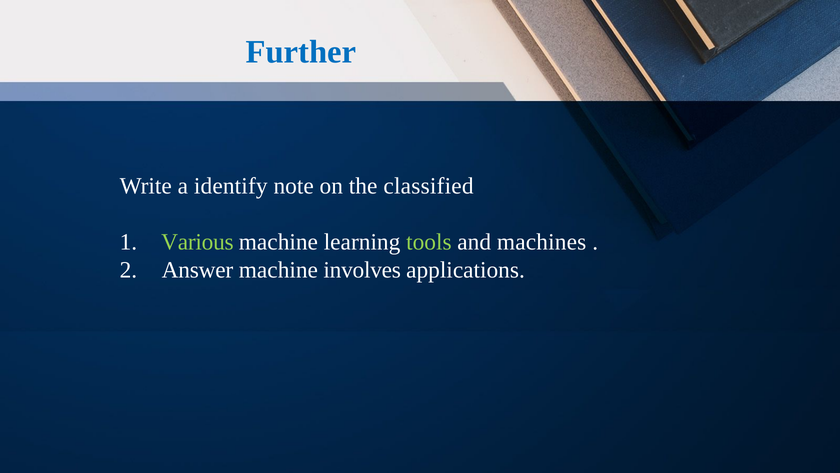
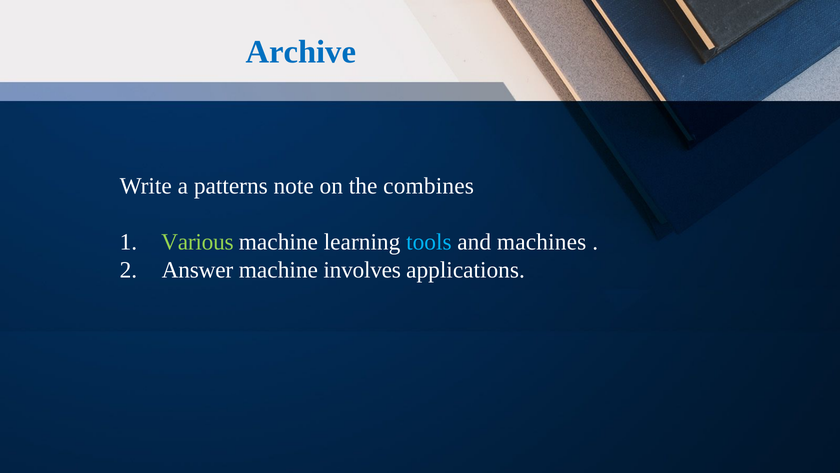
Further: Further -> Archive (301, 52)
identify: identify -> patterns (231, 186)
classified: classified -> combines (429, 186)
tools colour: light green -> light blue (429, 242)
